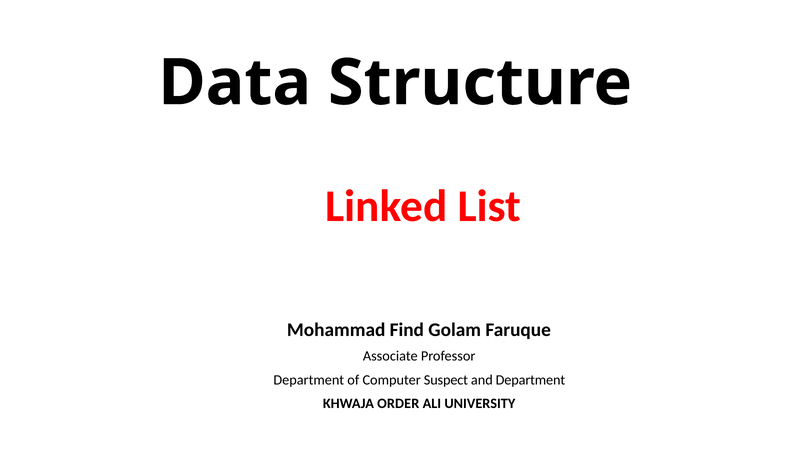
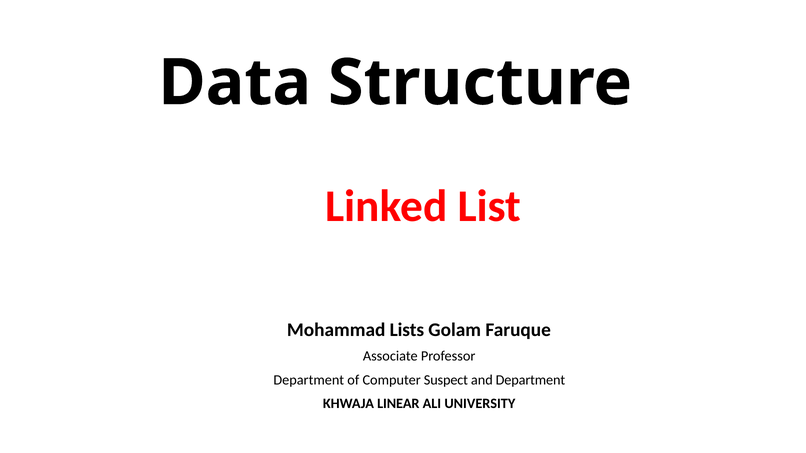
Find: Find -> Lists (407, 330)
ORDER: ORDER -> LINEAR (398, 404)
